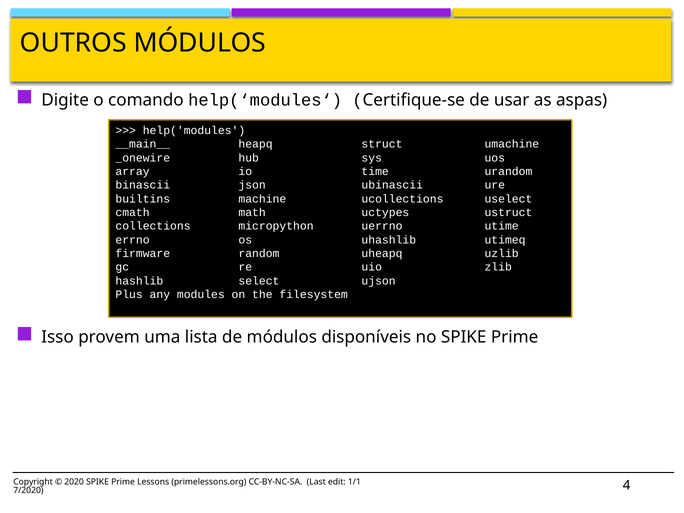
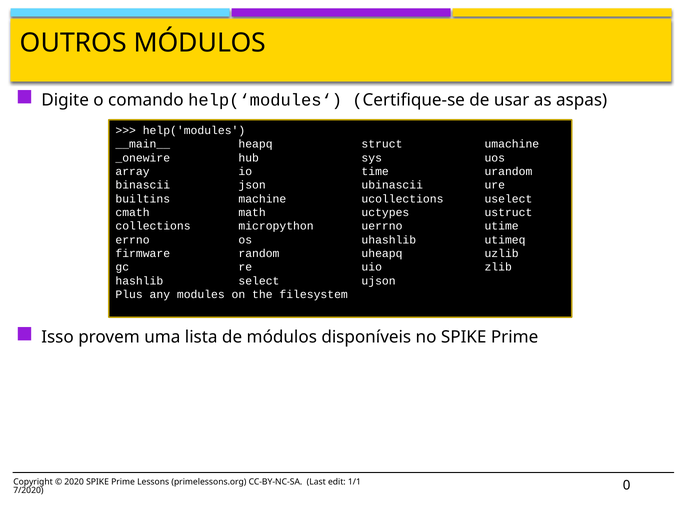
4: 4 -> 0 (627, 486)
